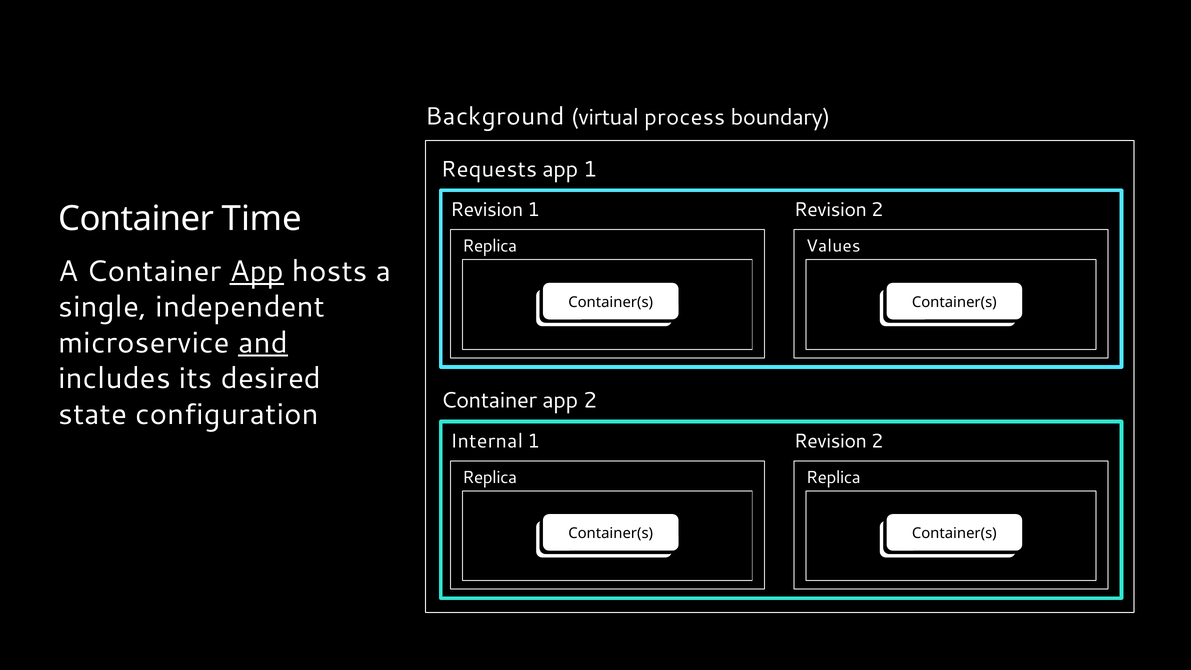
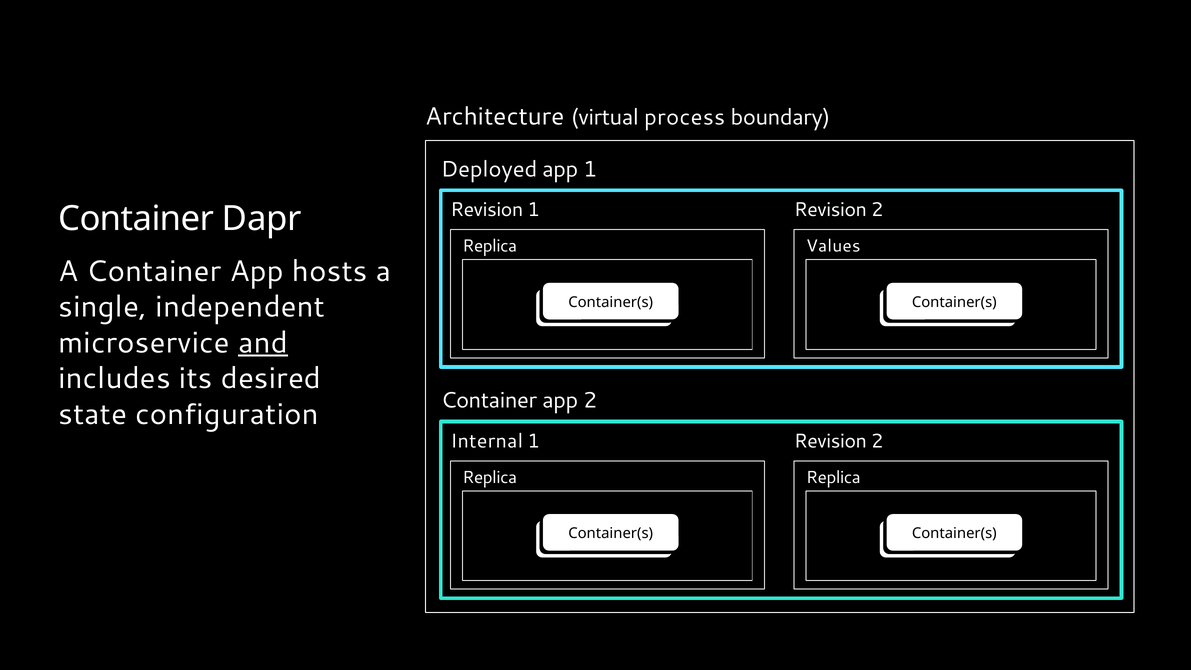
Background: Background -> Architecture (495, 116)
Requests: Requests -> Deployed (489, 169)
Time: Time -> Dapr (262, 219)
App underline: present -> none (257, 271)
